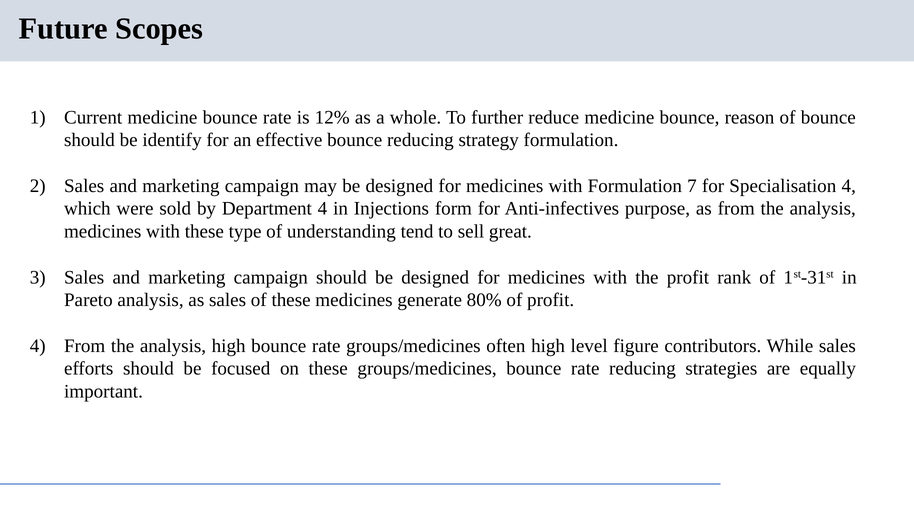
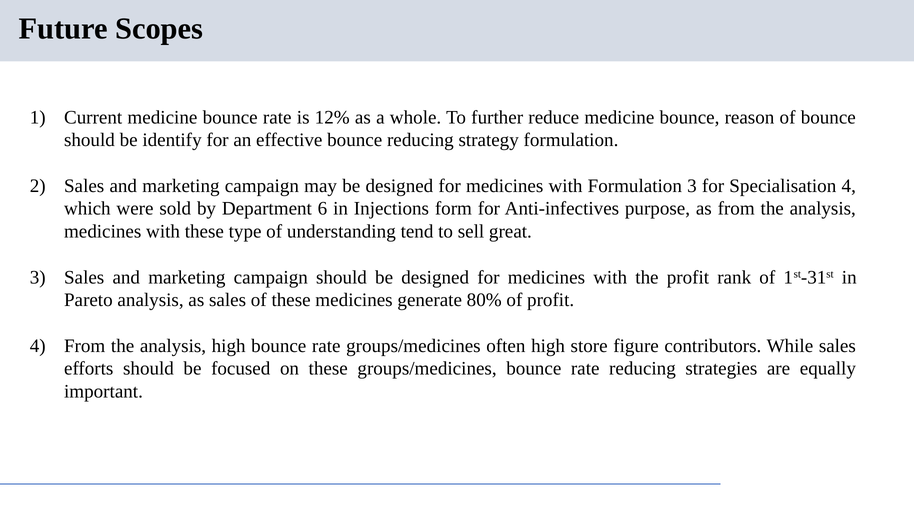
Formulation 7: 7 -> 3 (692, 186)
Department 4: 4 -> 6 (322, 209)
level: level -> store (589, 346)
